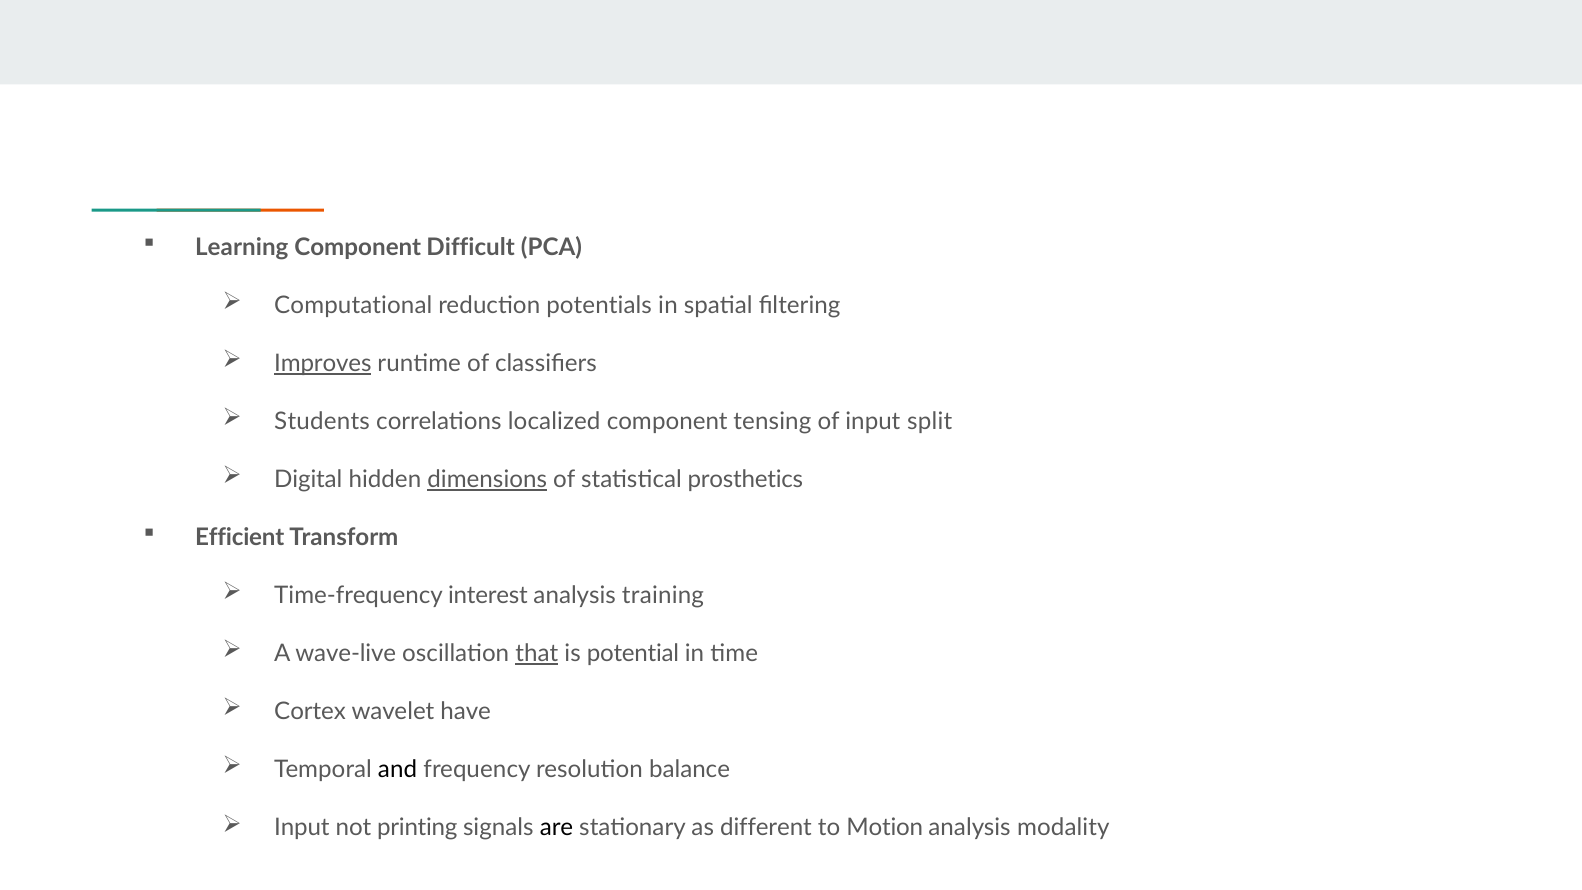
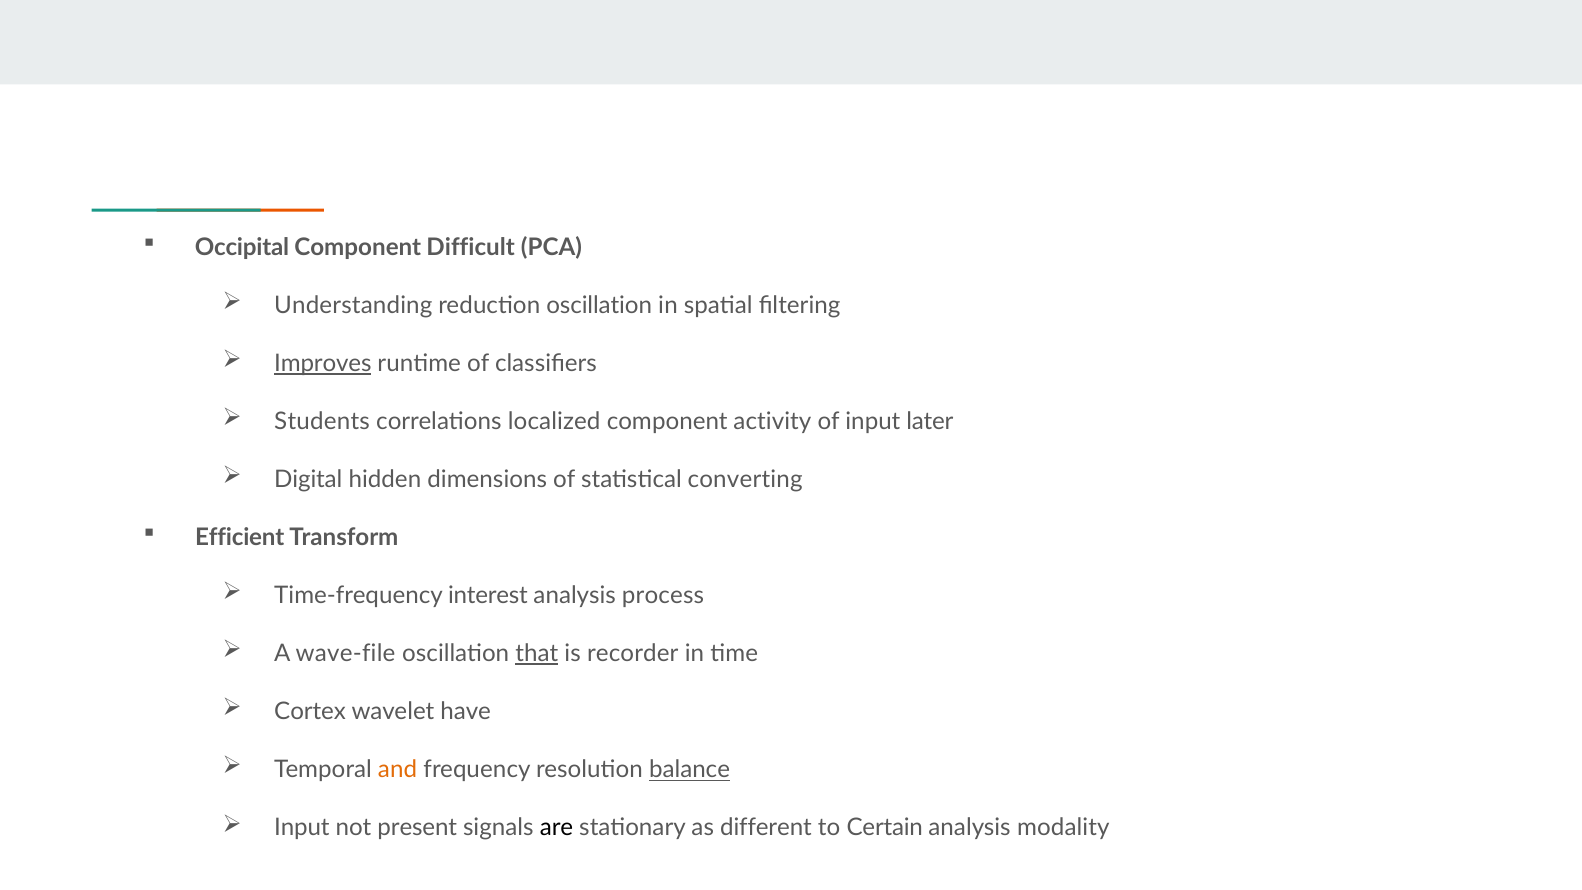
Learning: Learning -> Occipital (242, 247)
Computational: Computational -> Understanding (353, 305)
reduction potentials: potentials -> oscillation (599, 305)
tensing: tensing -> activity (772, 422)
split: split -> later (930, 422)
dimensions underline: present -> none (487, 480)
prosthetics: prosthetics -> converting (745, 480)
training: training -> process (663, 596)
wave-live: wave-live -> wave-file (346, 654)
potential: potential -> recorder (633, 654)
and colour: black -> orange (398, 770)
balance underline: none -> present (690, 770)
printing: printing -> present (417, 828)
Motion: Motion -> Certain (885, 828)
